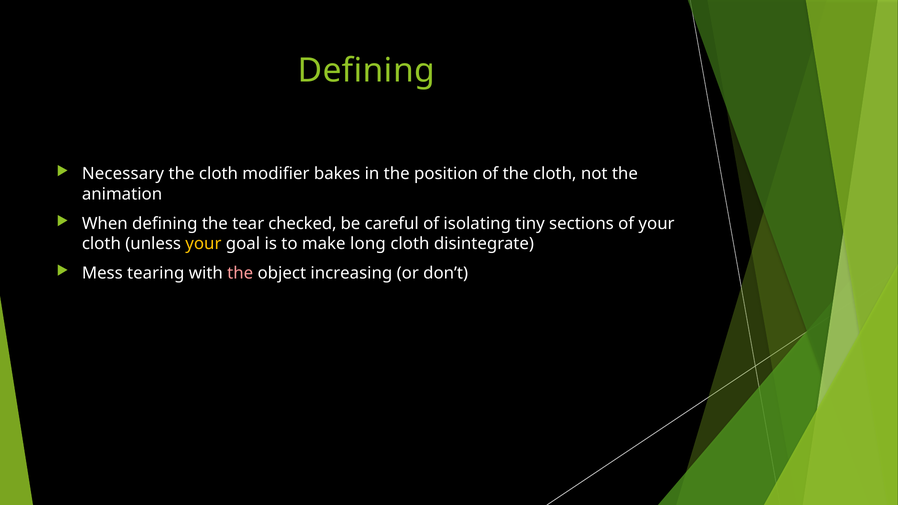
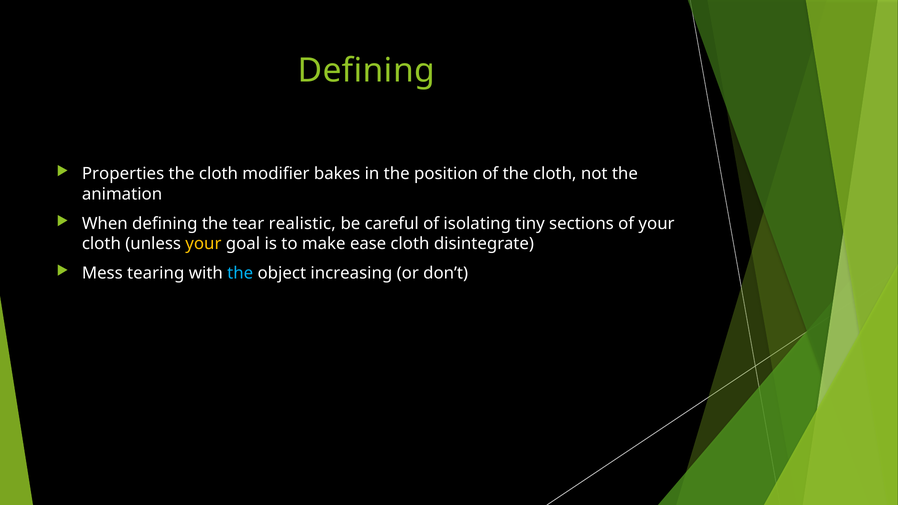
Necessary: Necessary -> Properties (123, 174)
checked: checked -> realistic (302, 224)
long: long -> ease (368, 244)
the colour: pink -> light blue (240, 273)
